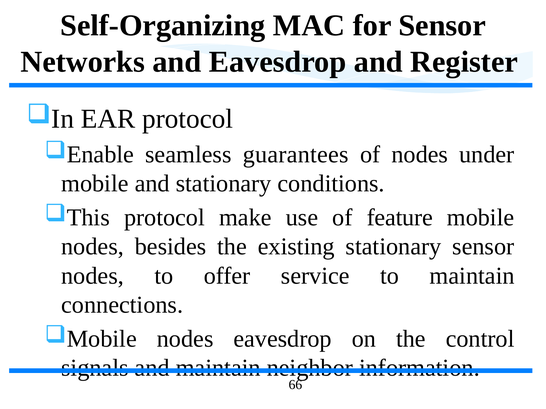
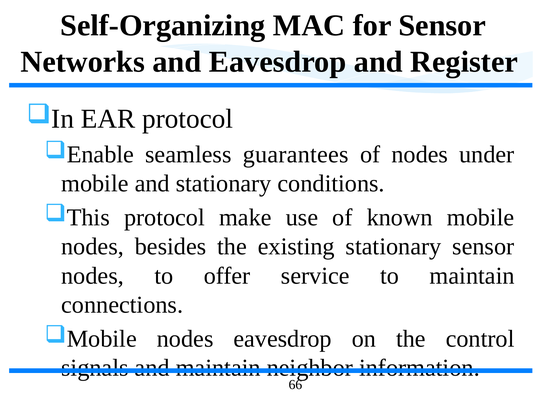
feature: feature -> known (400, 218)
